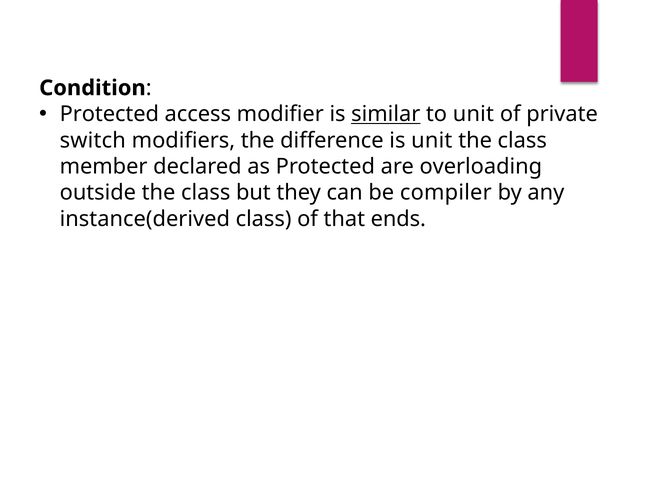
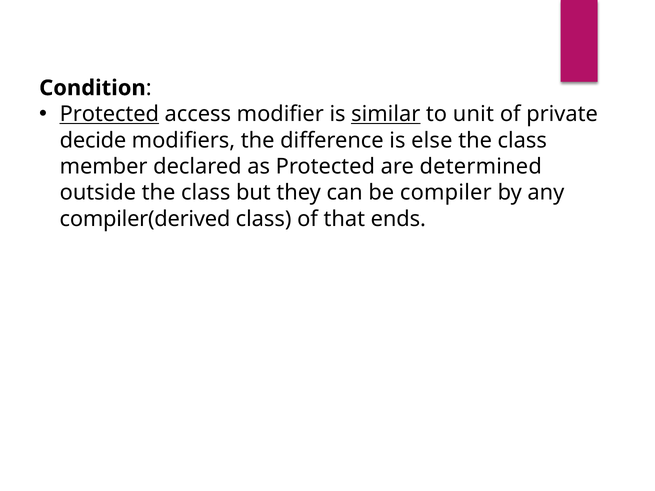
Protected underline: none -> present (109, 114)
switch: switch -> decide (93, 140)
is unit: unit -> else (432, 140)
overloading: overloading -> determined (481, 167)
instance(derived: instance(derived -> compiler(derived (145, 219)
